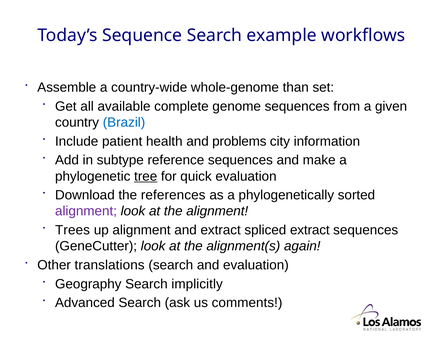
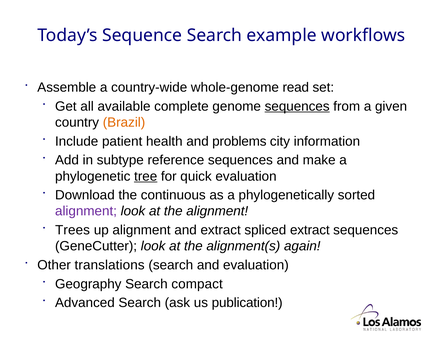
than: than -> read (296, 87)
sequences underline: none -> present (297, 106)
Brazil colour: blue -> orange (124, 123)
references: references -> continuous (173, 195)
implicitly: implicitly -> compact (197, 284)
comments: comments -> publication (247, 303)
